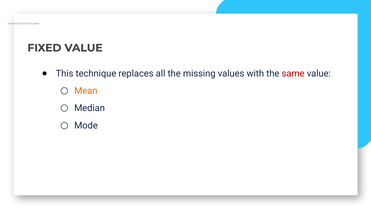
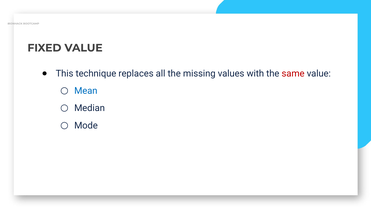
Mean colour: orange -> blue (86, 91)
